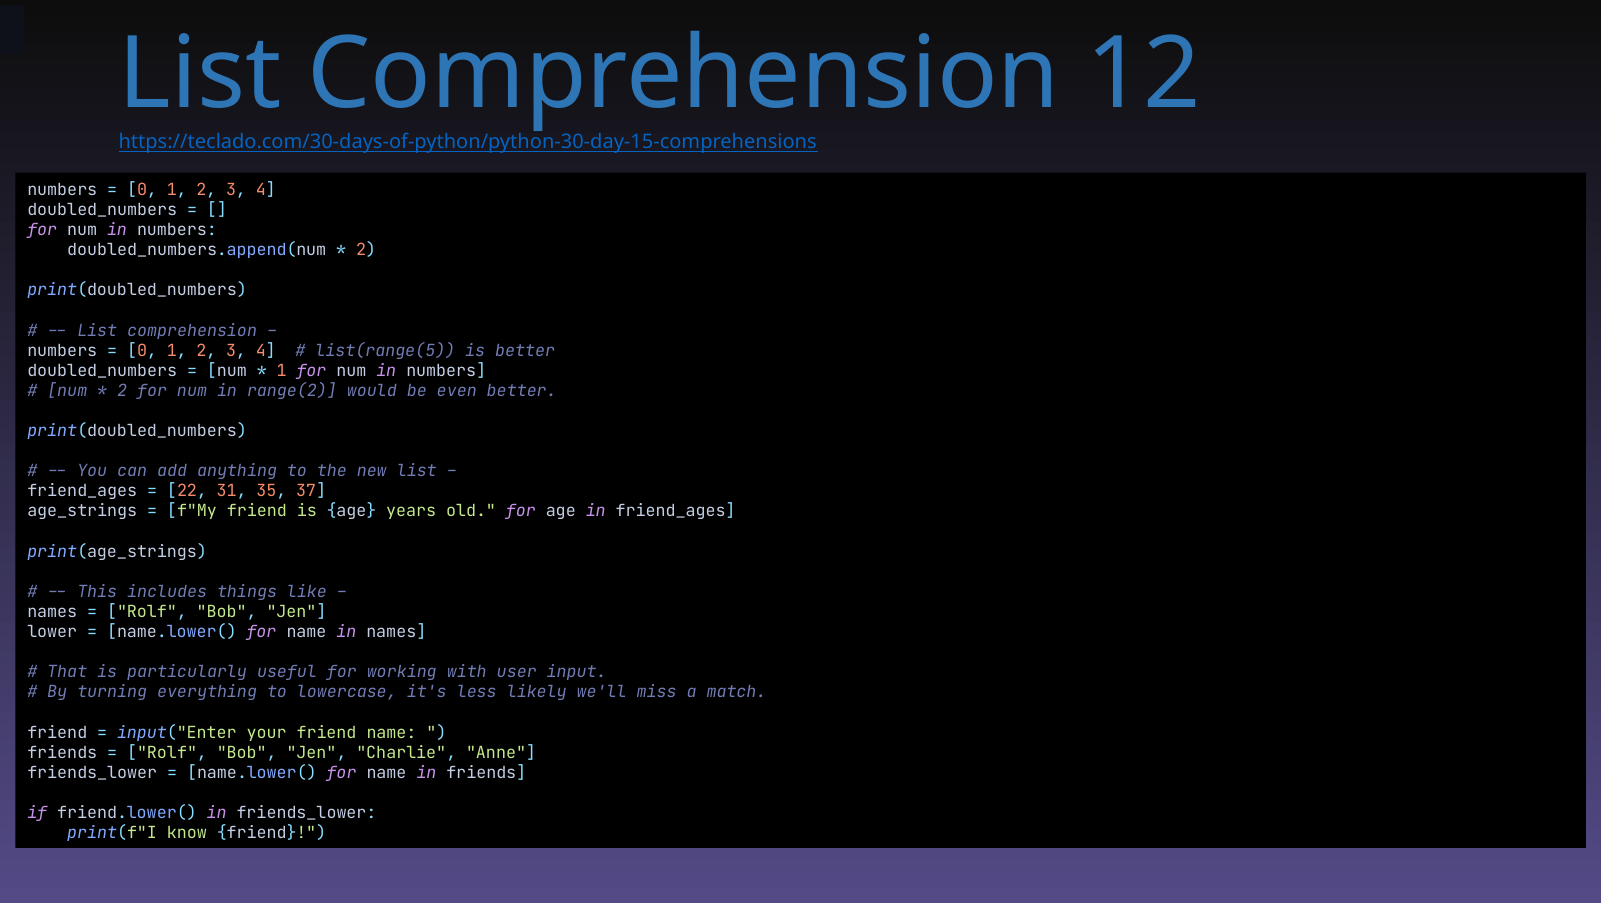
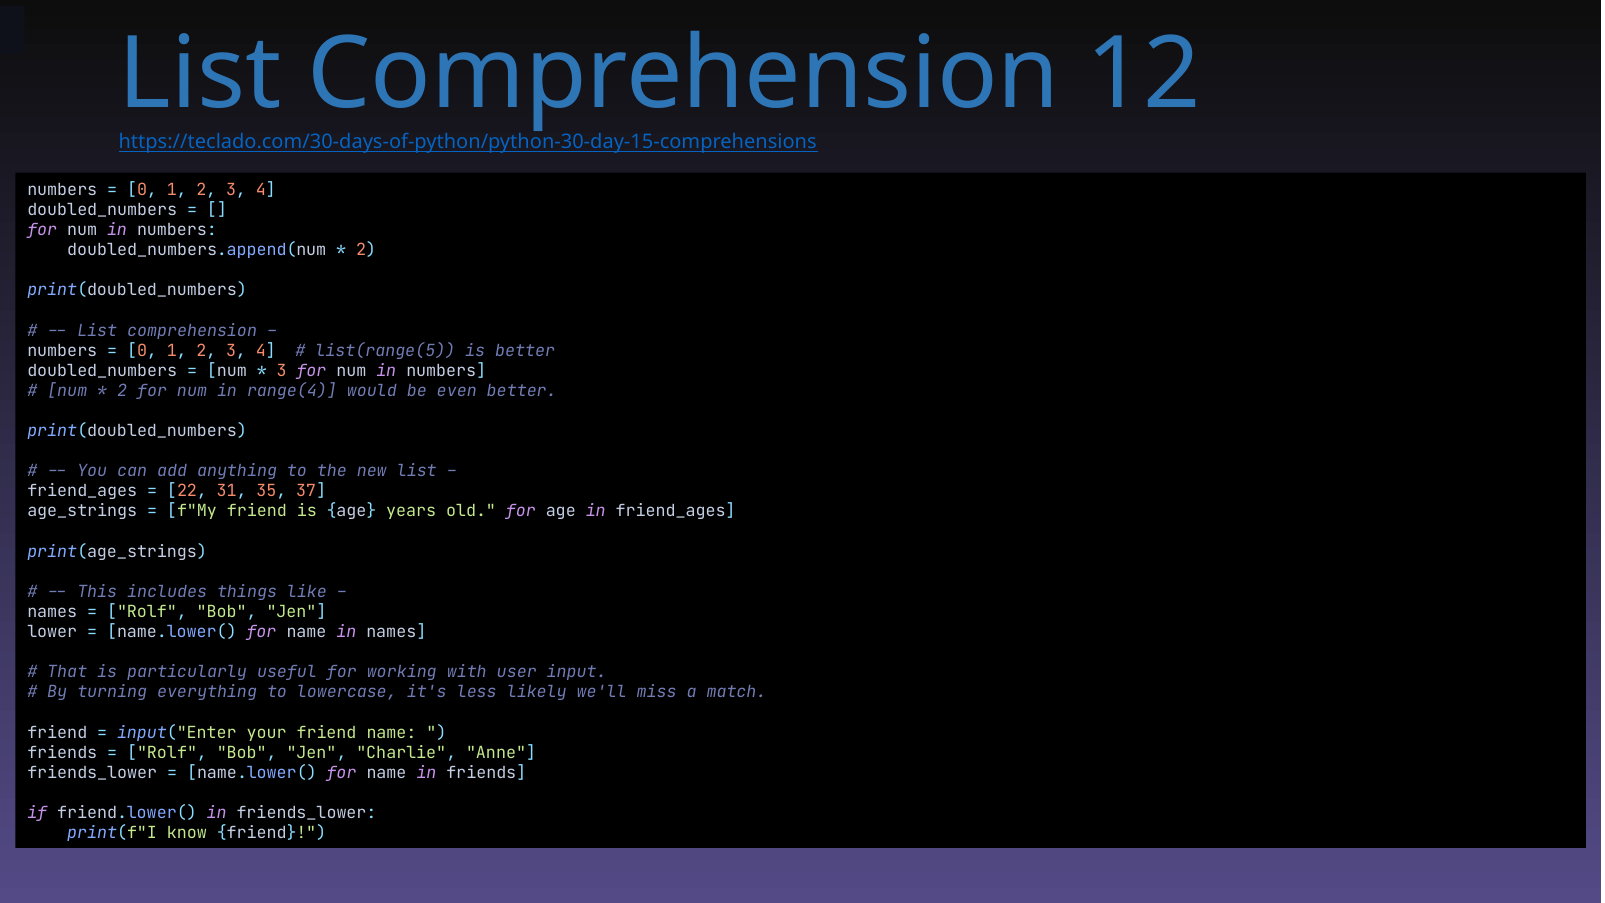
1: 1 -> 3 (282, 371)
range(2: range(2 -> range(4 (292, 391)
